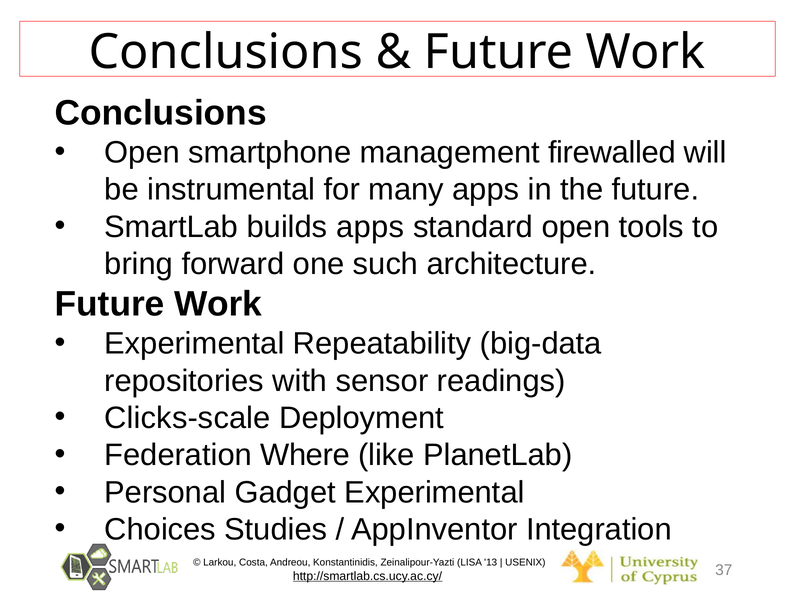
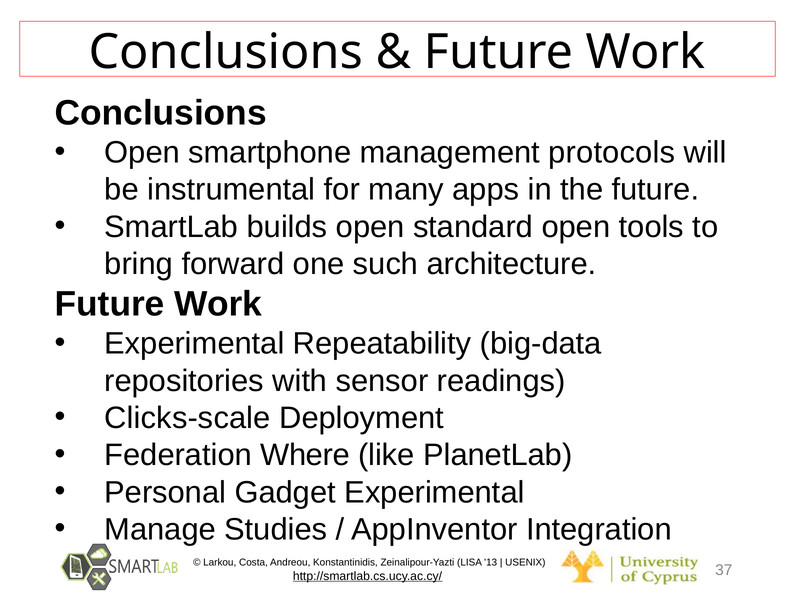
firewalled: firewalled -> protocols (612, 152)
builds apps: apps -> open (370, 227)
Choices: Choices -> Manage (160, 529)
